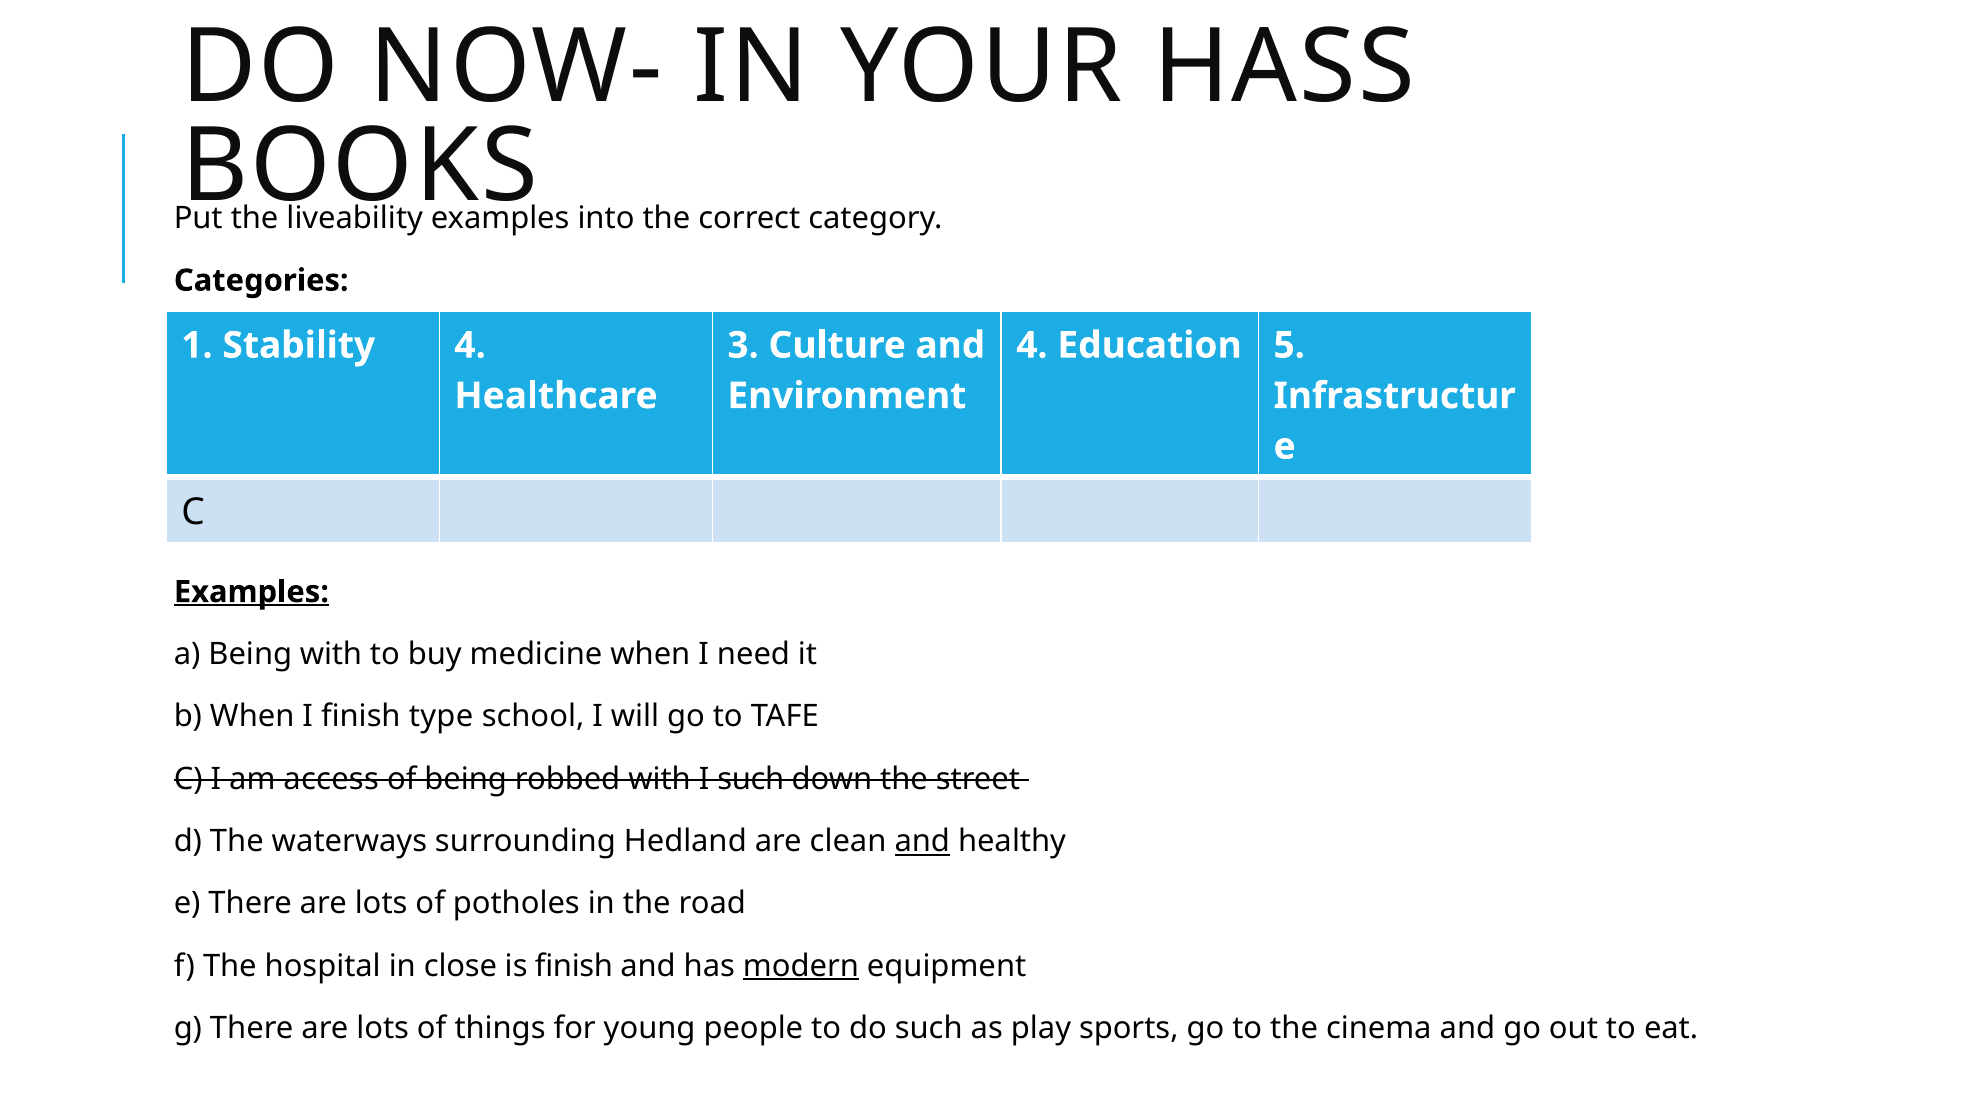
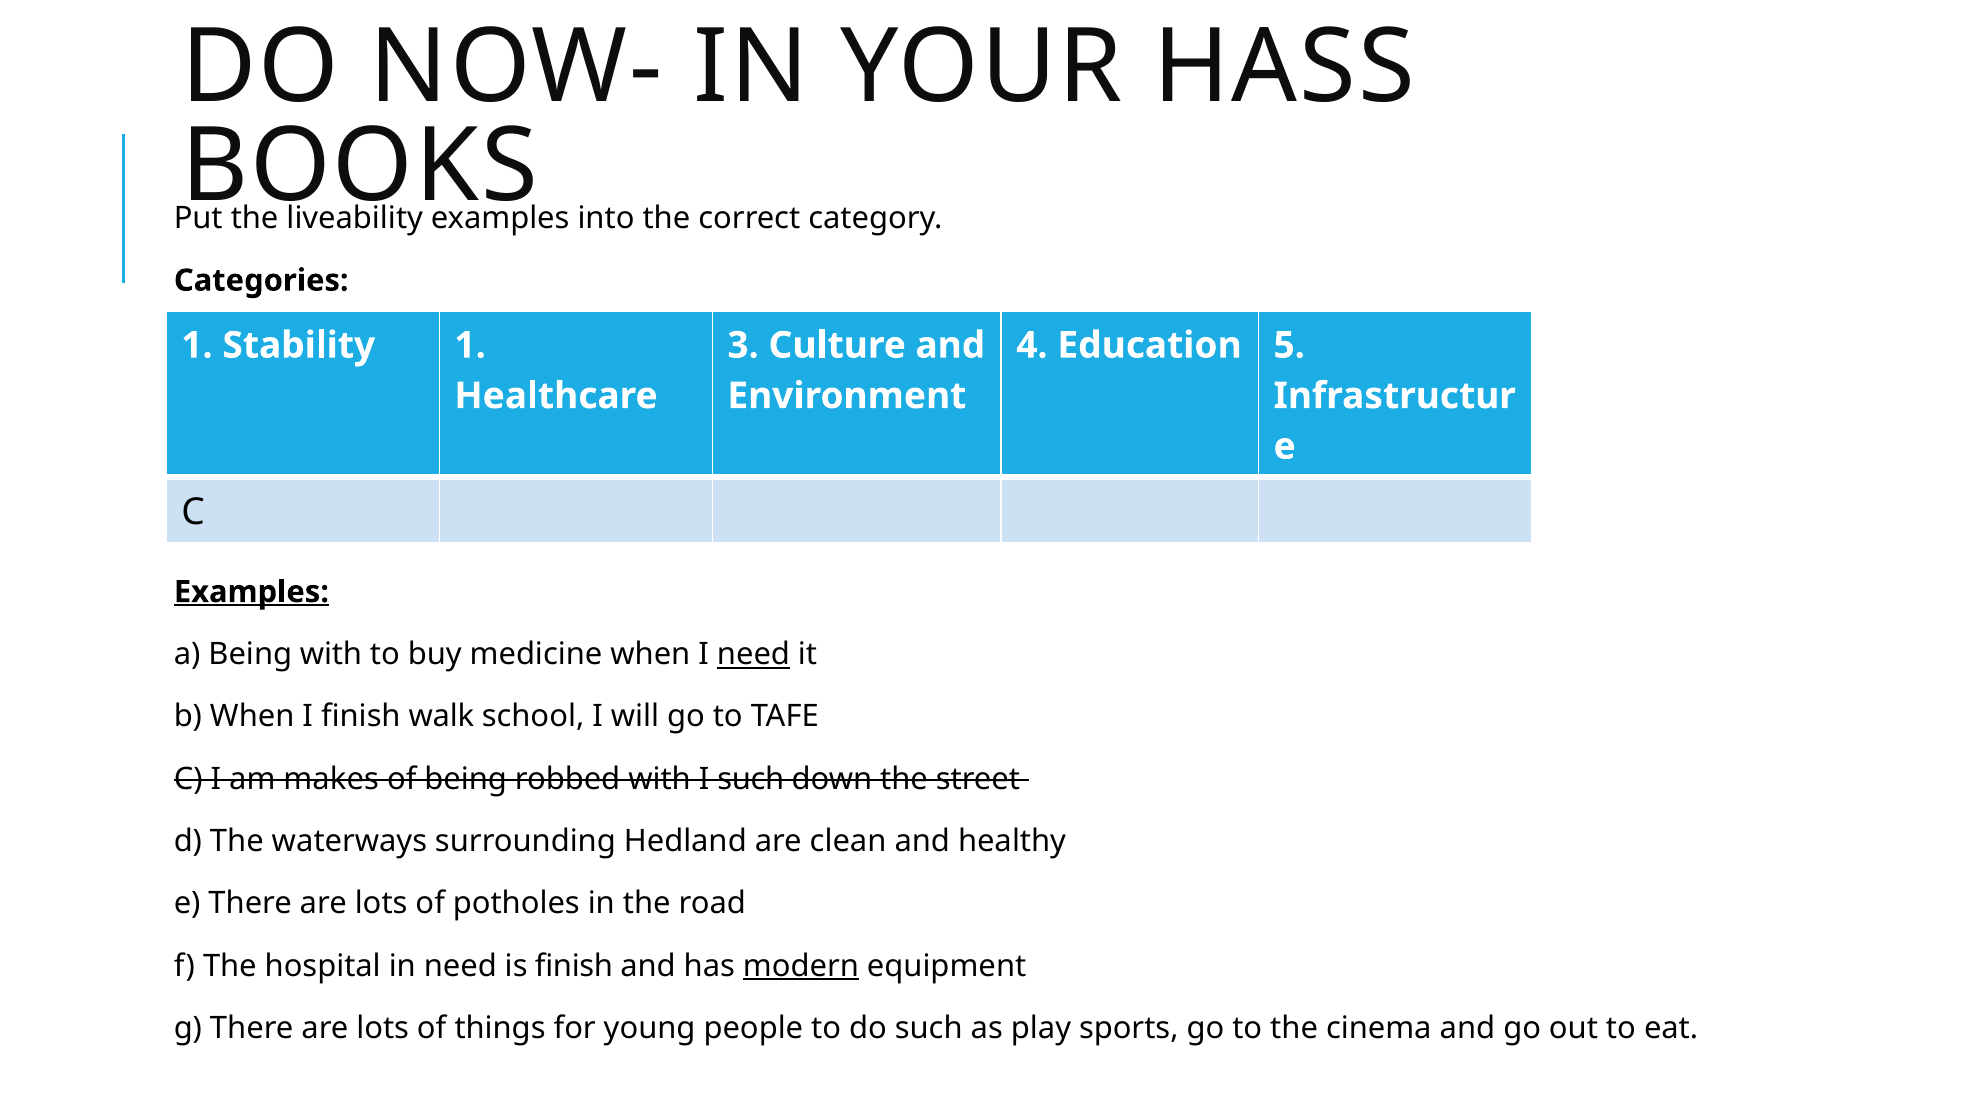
Stability 4: 4 -> 1 (470, 345)
need underline: none -> present (753, 654)
type: type -> walk (441, 717)
access: access -> makes (331, 779)
and underline: present -> none (922, 842)
in close: close -> need (460, 966)
